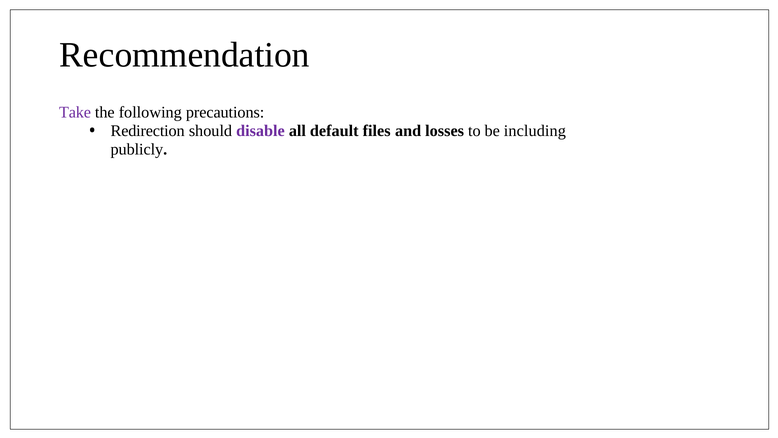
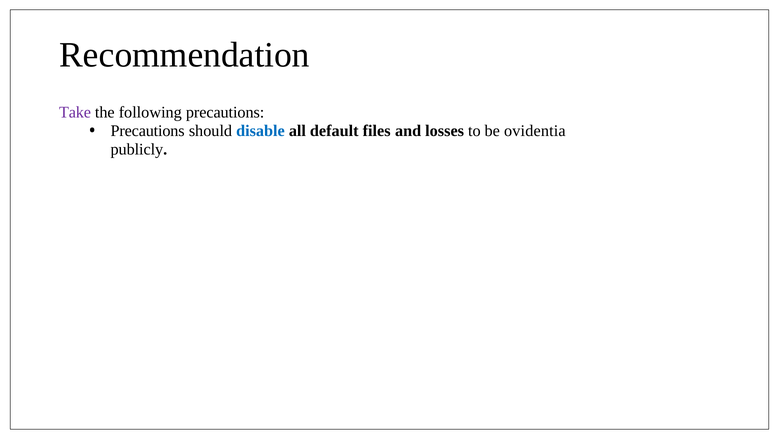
Redirection: Redirection -> Precautions (148, 131)
disable colour: purple -> blue (260, 131)
including: including -> ovidentia (535, 131)
